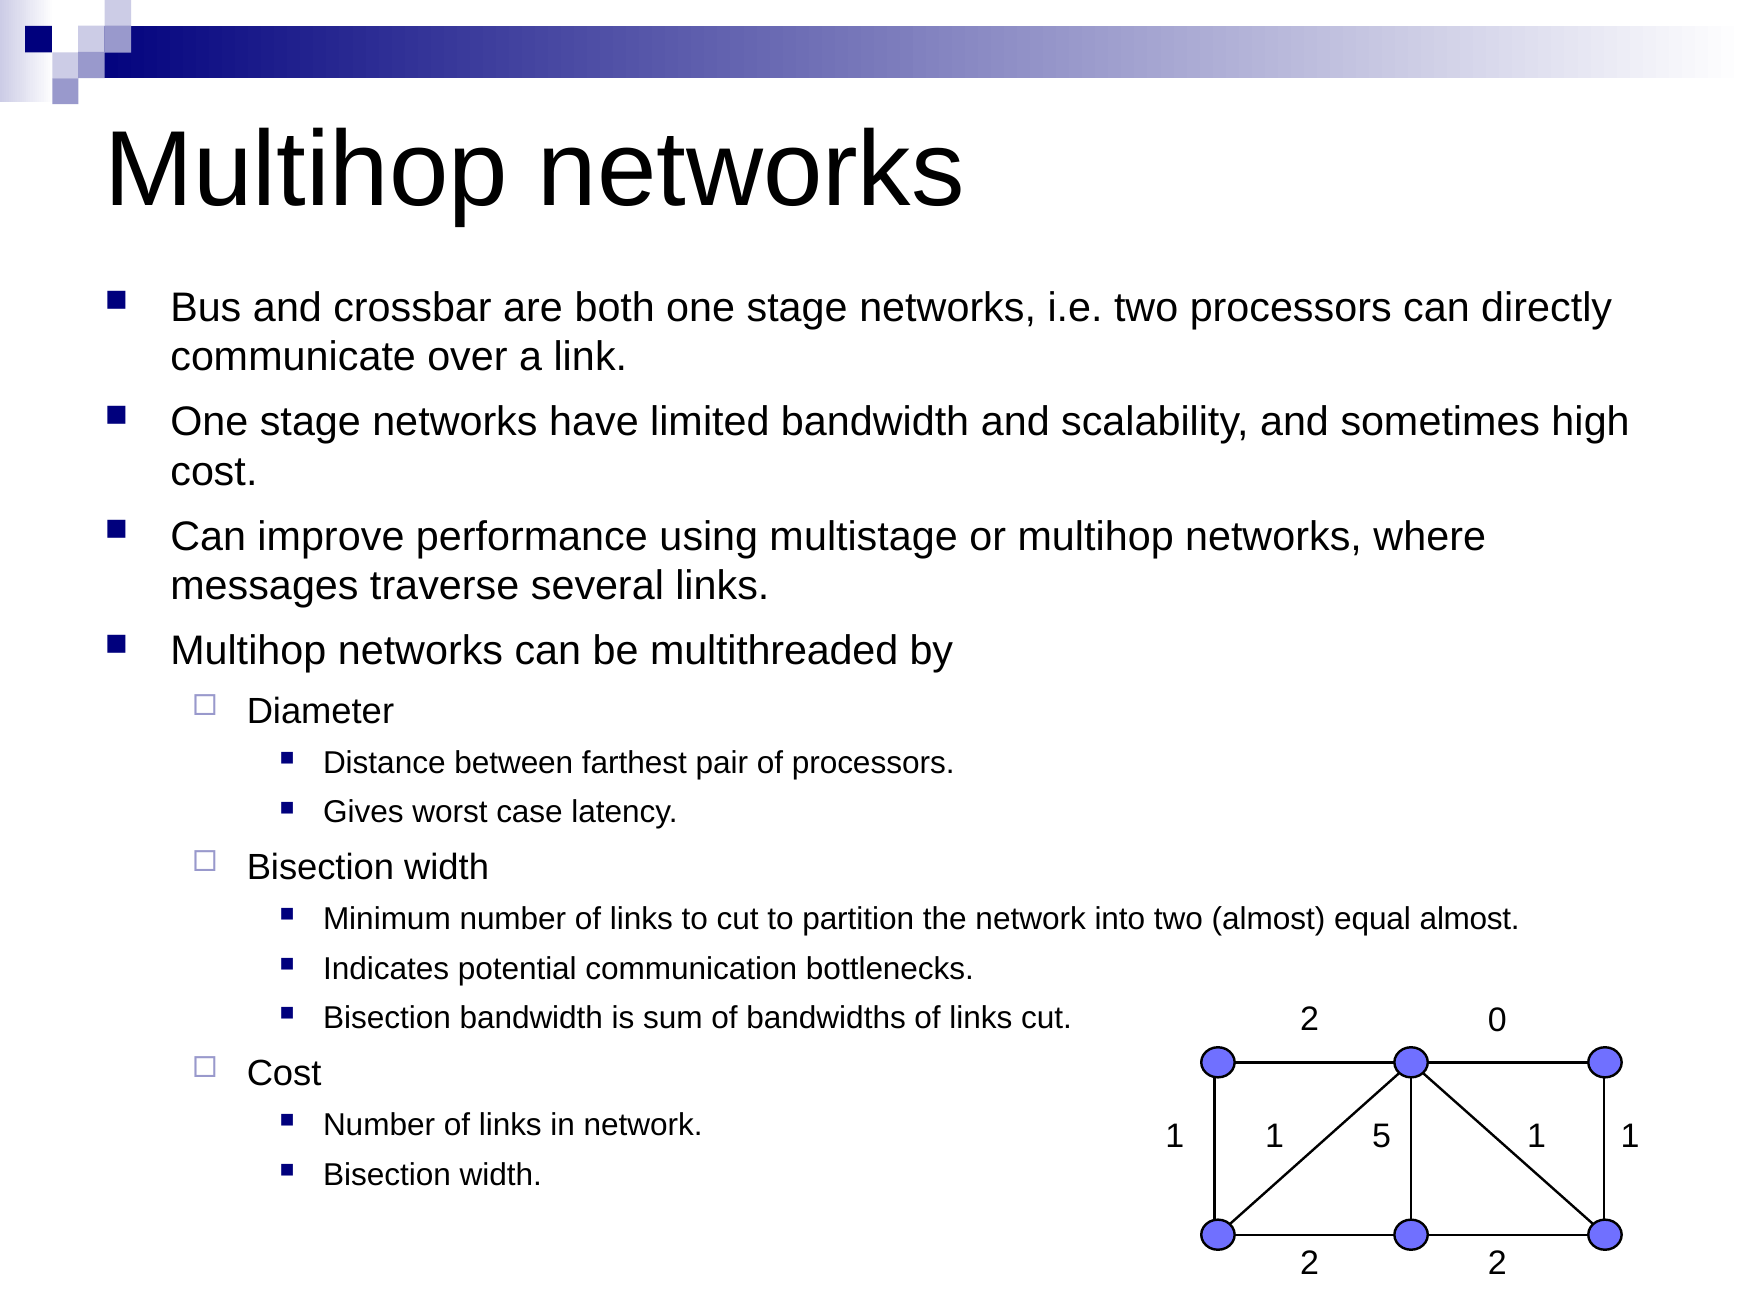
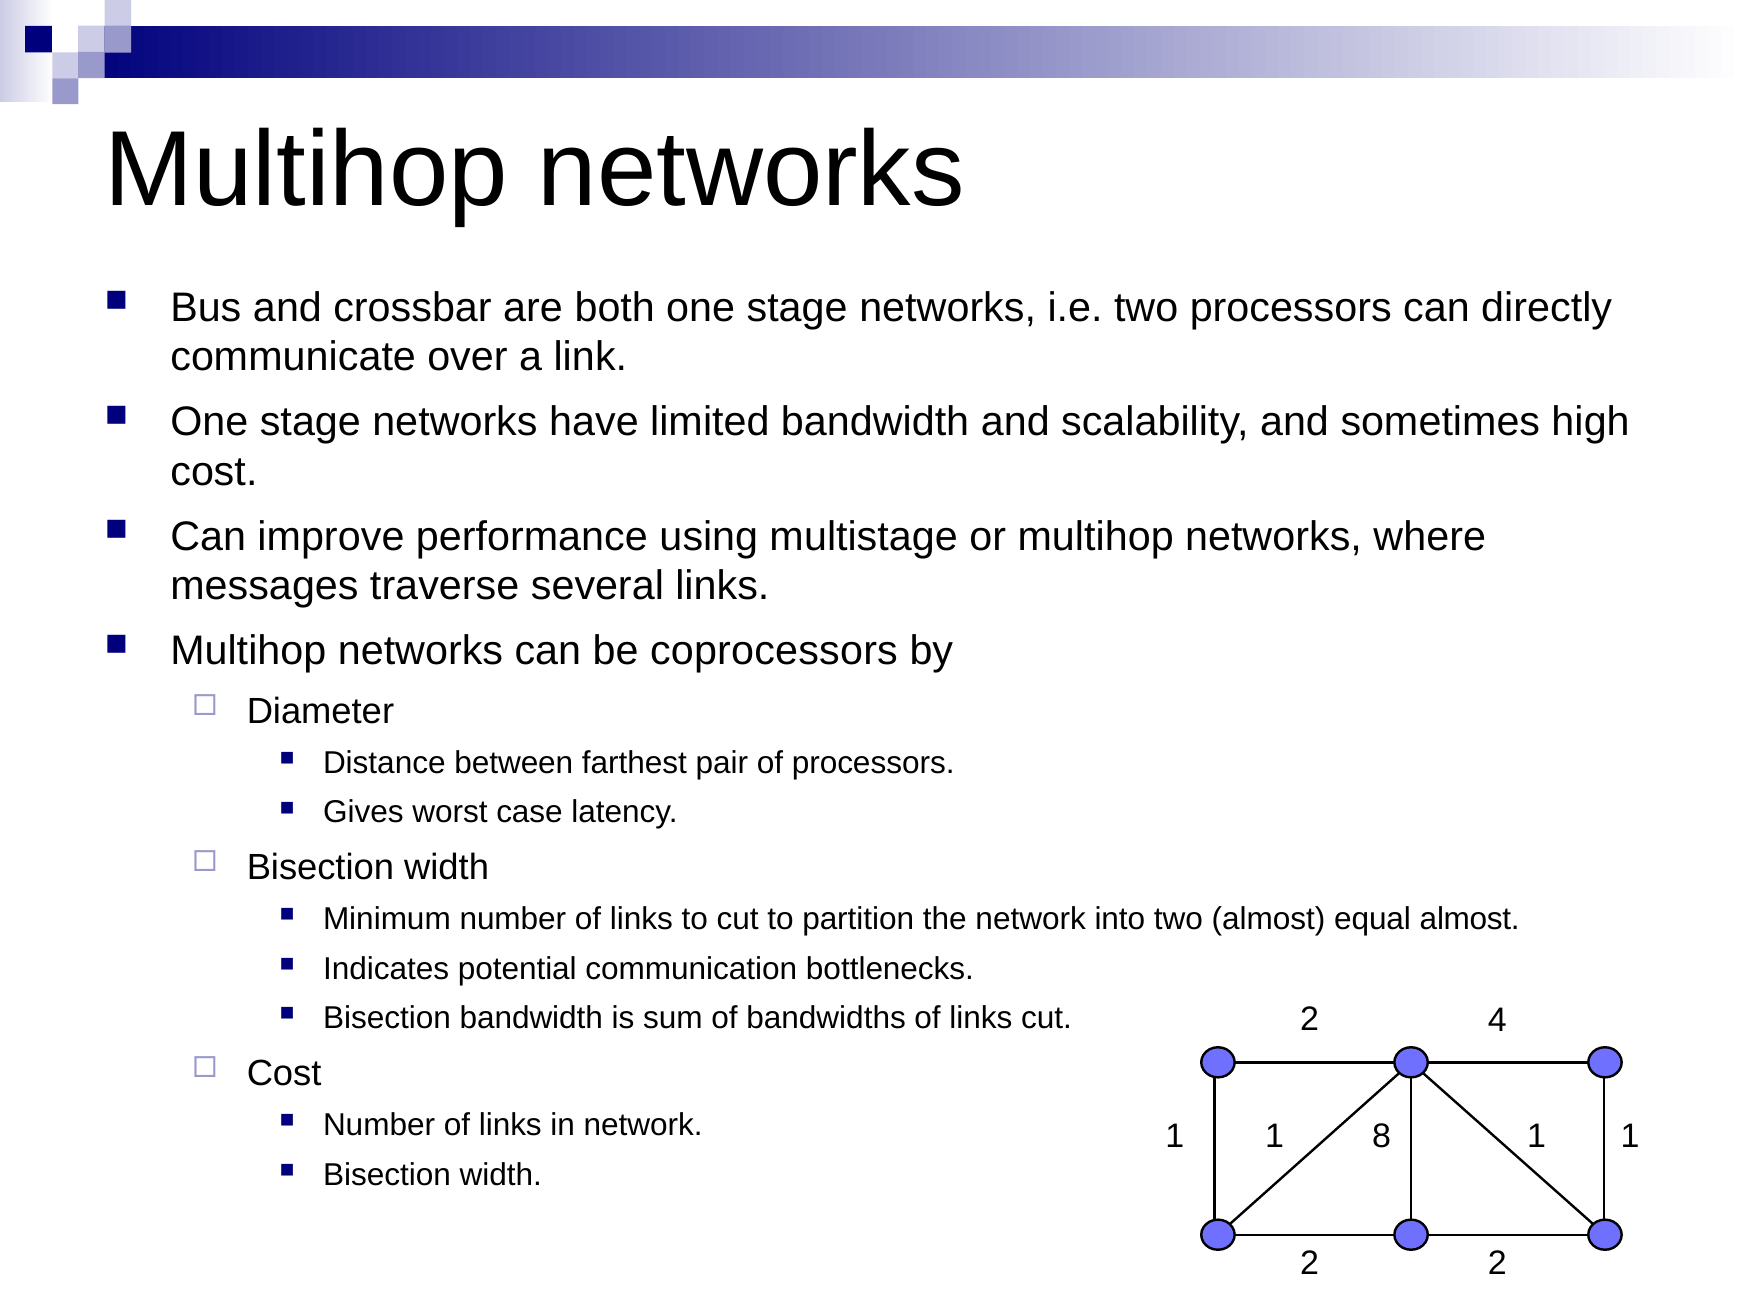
multithreaded: multithreaded -> coprocessors (774, 651)
0: 0 -> 4 (1497, 1020)
5: 5 -> 8 (1382, 1136)
